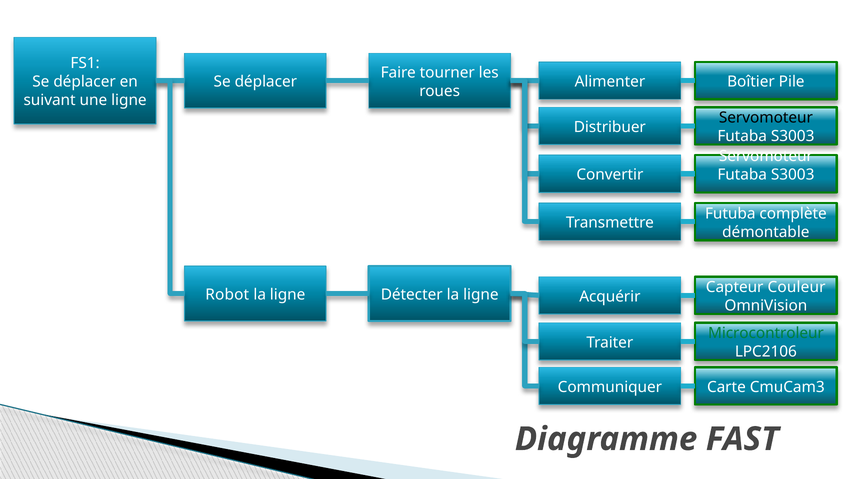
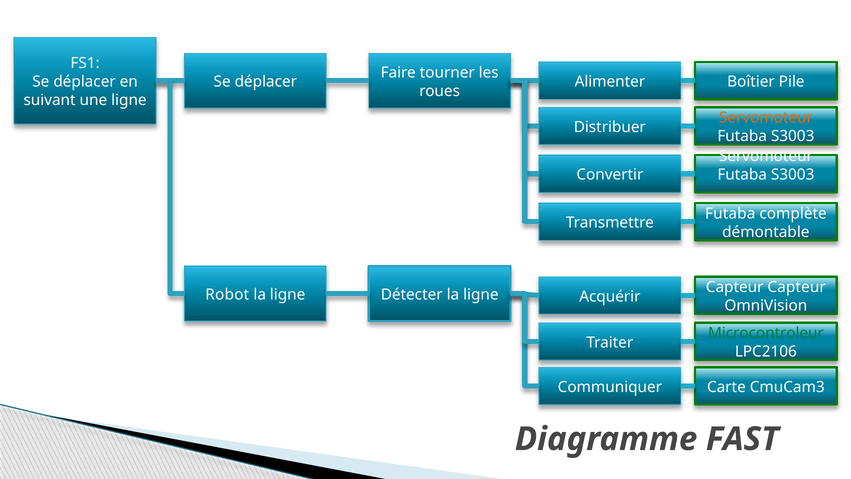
Servomoteur colour: black -> orange (766, 118)
Futuba: Futuba -> Futaba (730, 213)
Capteur Couleur: Couleur -> Capteur (797, 287)
